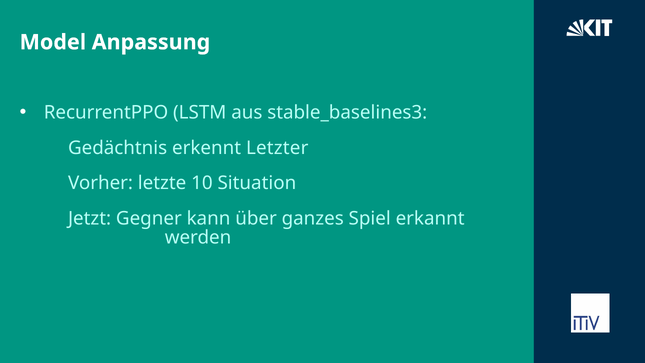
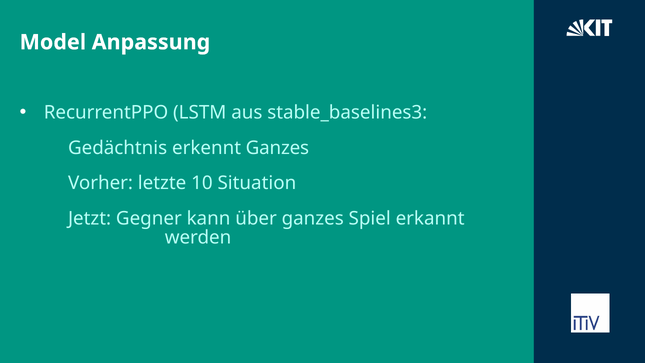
erkennt Letzter: Letzter -> Ganzes (277, 148)
